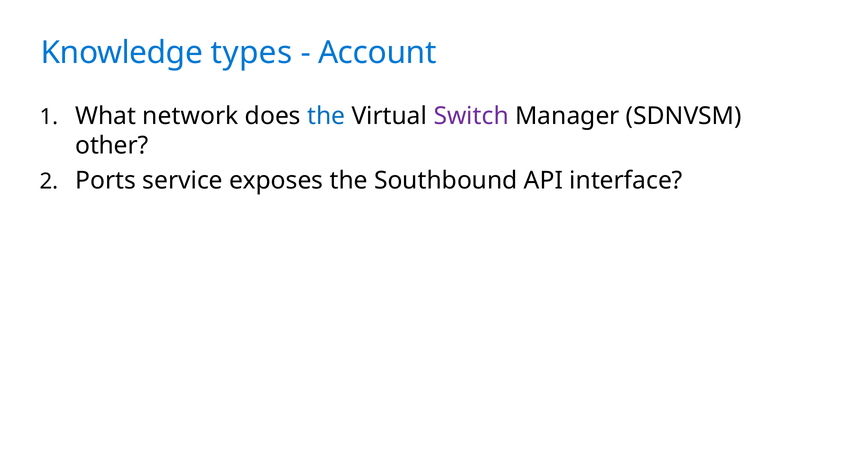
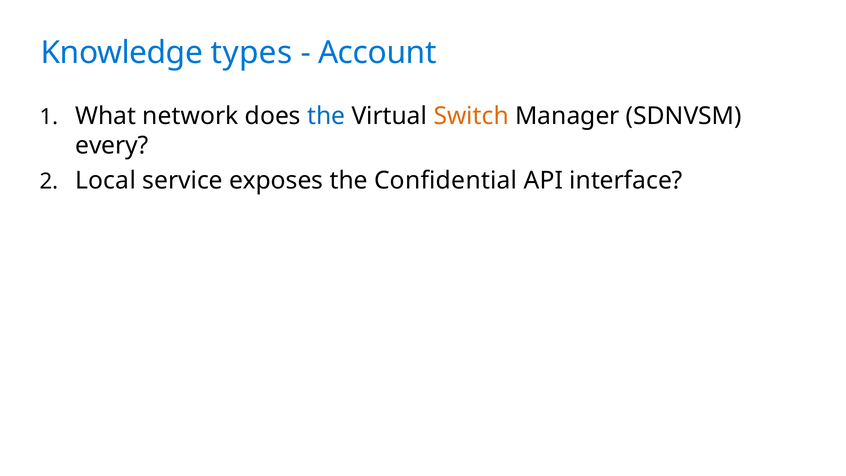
Switch colour: purple -> orange (471, 116)
other: other -> every (112, 146)
Ports: Ports -> Local (106, 180)
Southbound: Southbound -> Confidential (446, 180)
